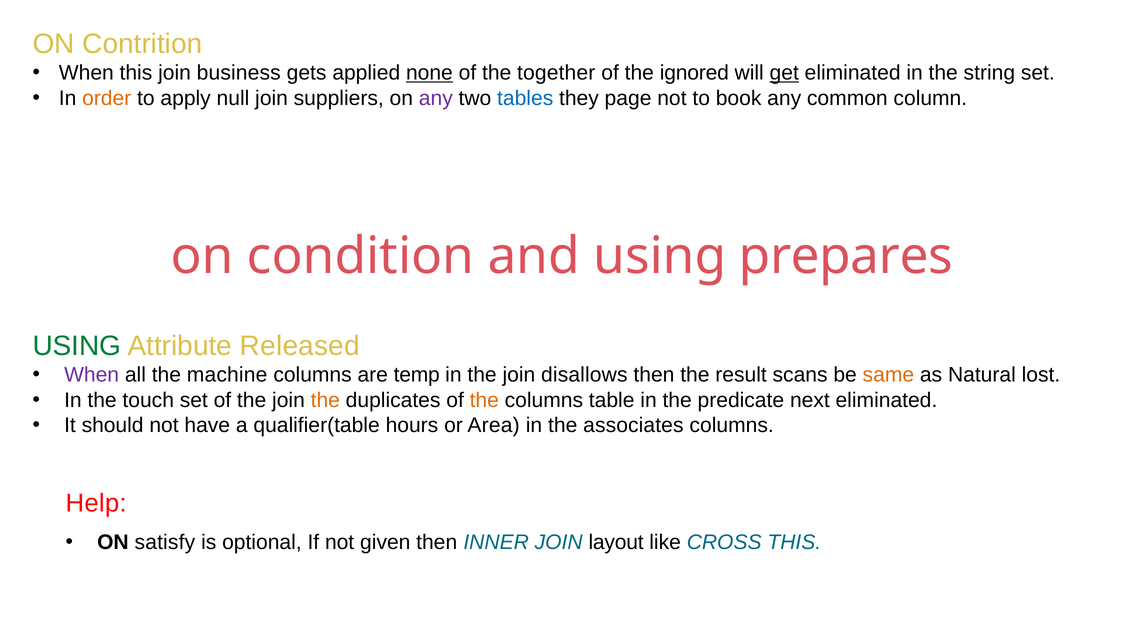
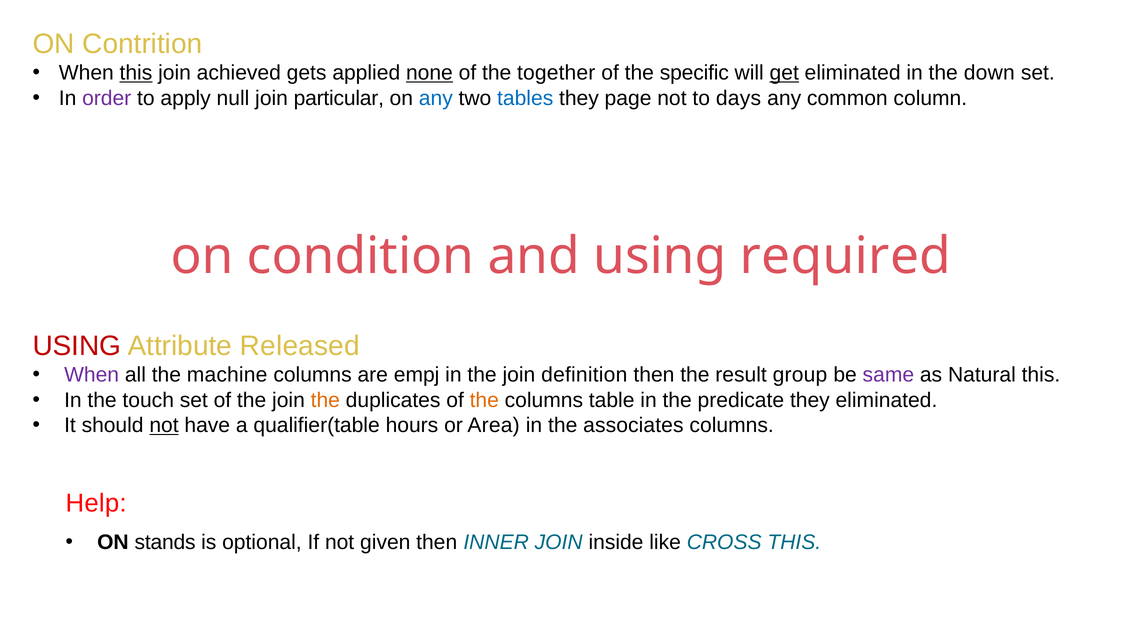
this underline: none -> present (136, 73)
business: business -> achieved (239, 73)
ignored: ignored -> specific (694, 73)
string: string -> down (989, 73)
order colour: orange -> purple (107, 98)
suppliers: suppliers -> particular (339, 98)
any colour: purple -> blue (436, 98)
book: book -> days (739, 98)
prepares: prepares -> required (845, 256)
USING colour: green -> red (77, 346)
temp: temp -> empj (417, 375)
disallows: disallows -> definition (584, 375)
scans: scans -> group (800, 375)
same colour: orange -> purple (888, 375)
Natural lost: lost -> this (1041, 375)
predicate next: next -> they (810, 400)
not underline: none -> present (164, 425)
satisfy: satisfy -> stands (165, 542)
layout: layout -> inside (616, 542)
